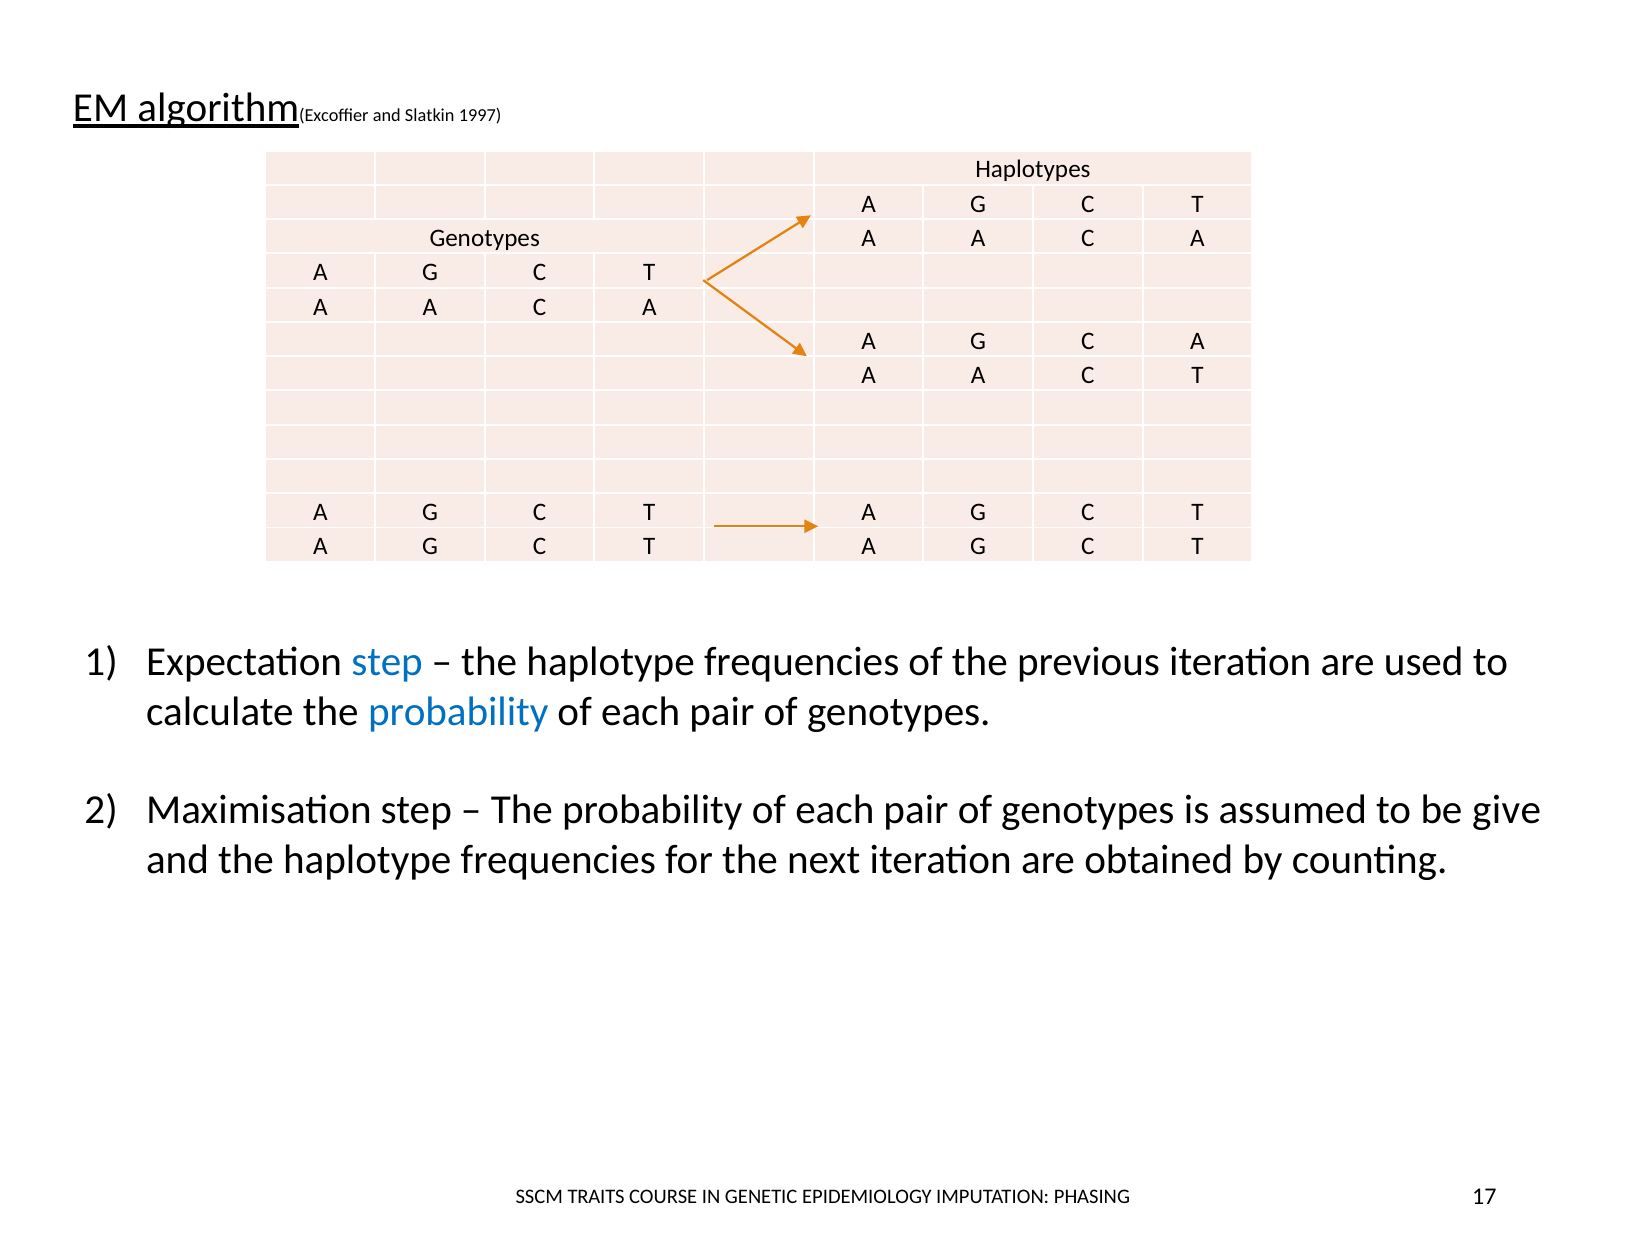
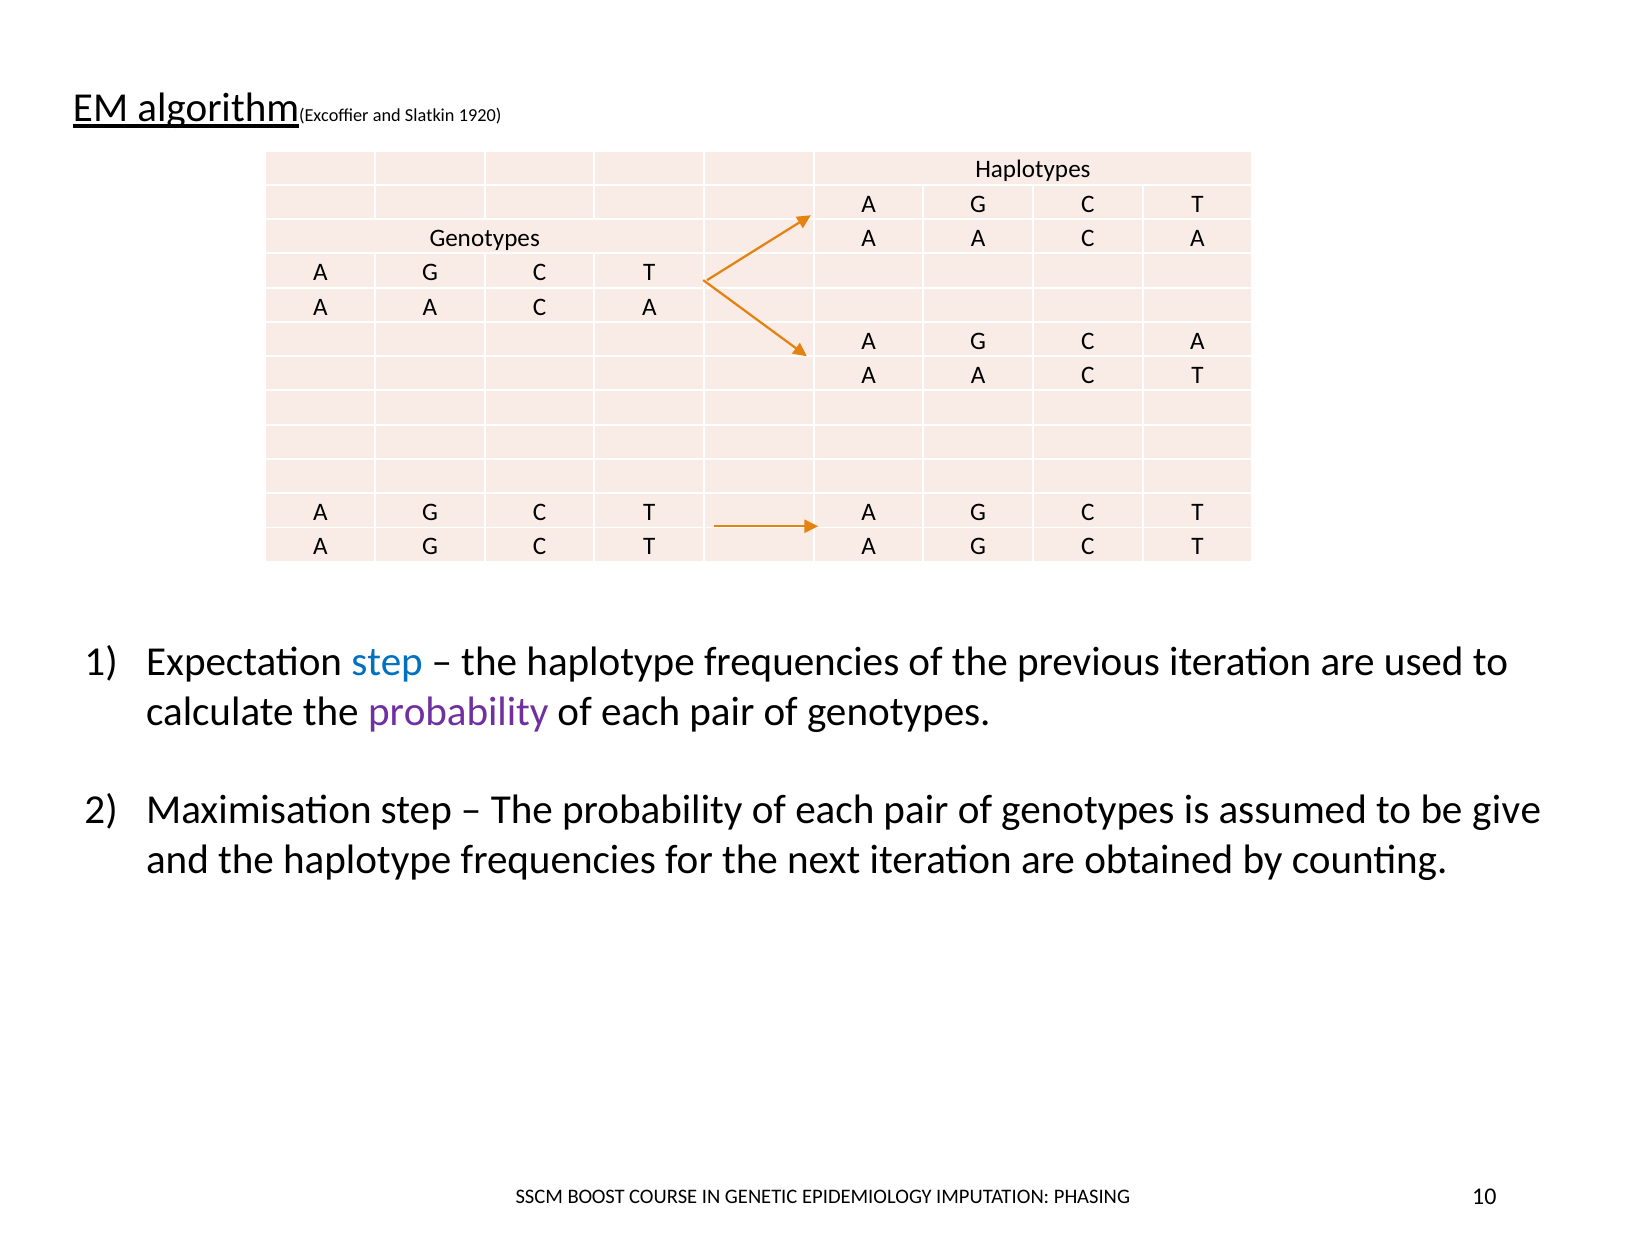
1997: 1997 -> 1920 (480, 116)
probability colour: blue -> purple (458, 711)
TRAITS: TRAITS -> BOOST (596, 1196)
17: 17 -> 10 (1484, 1196)
